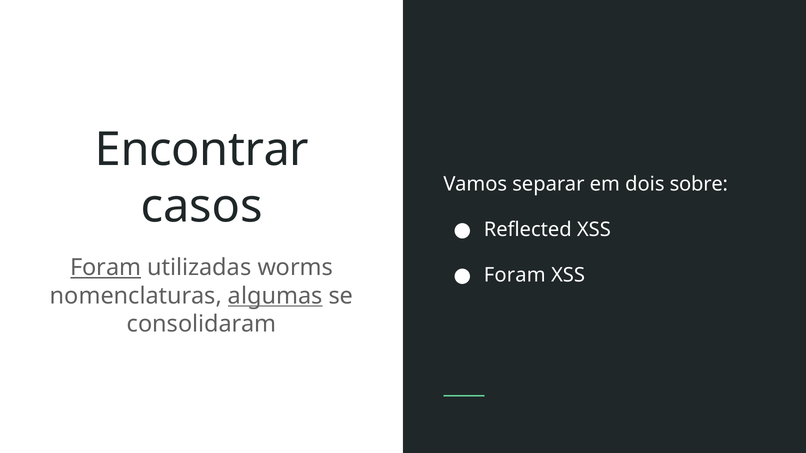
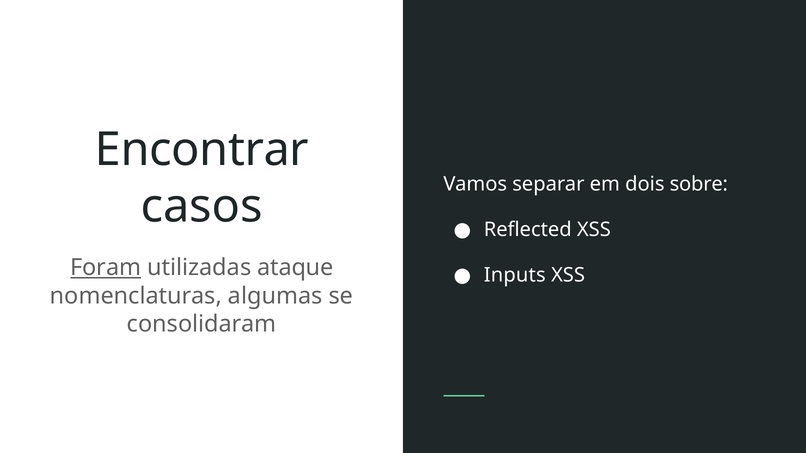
worms: worms -> ataque (295, 268)
Foram: Foram -> Inputs (515, 276)
algumas underline: present -> none (275, 296)
